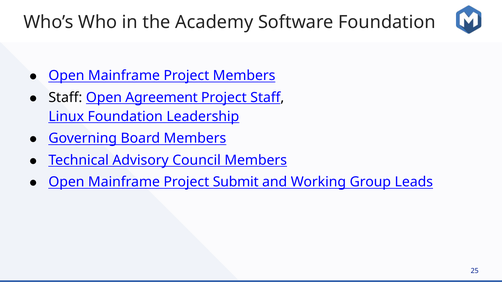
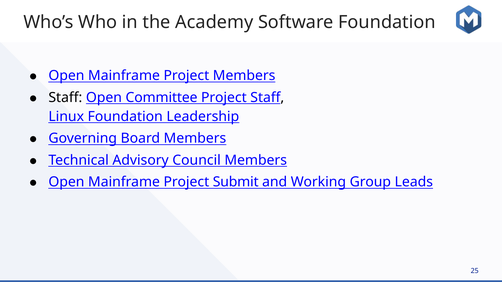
Agreement: Agreement -> Committee (162, 98)
